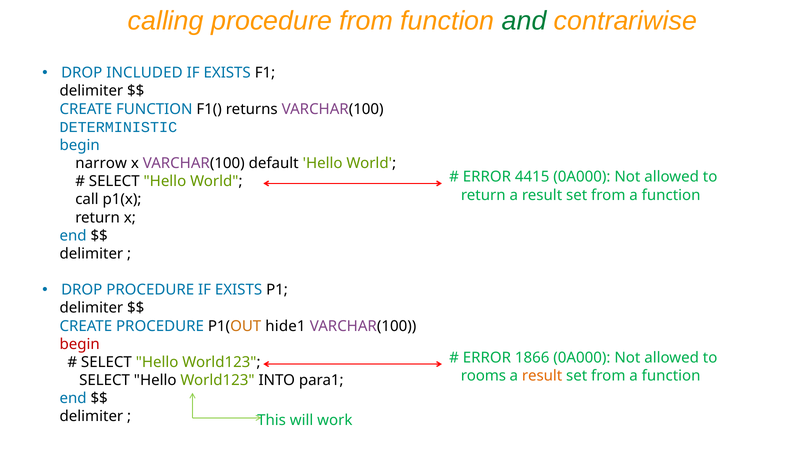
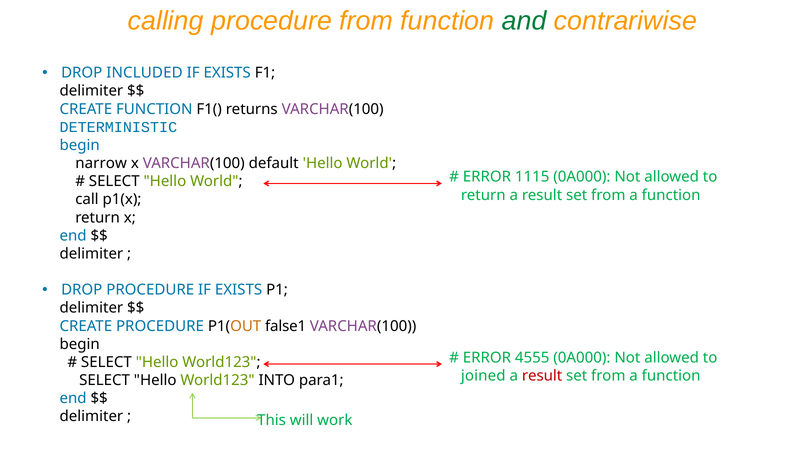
4415: 4415 -> 1115 (532, 177)
hide1: hide1 -> false1 (286, 326)
begin colour: red -> black (80, 344)
1866: 1866 -> 4555 (532, 358)
rooms: rooms -> joined (483, 376)
result colour: orange -> red (542, 376)
